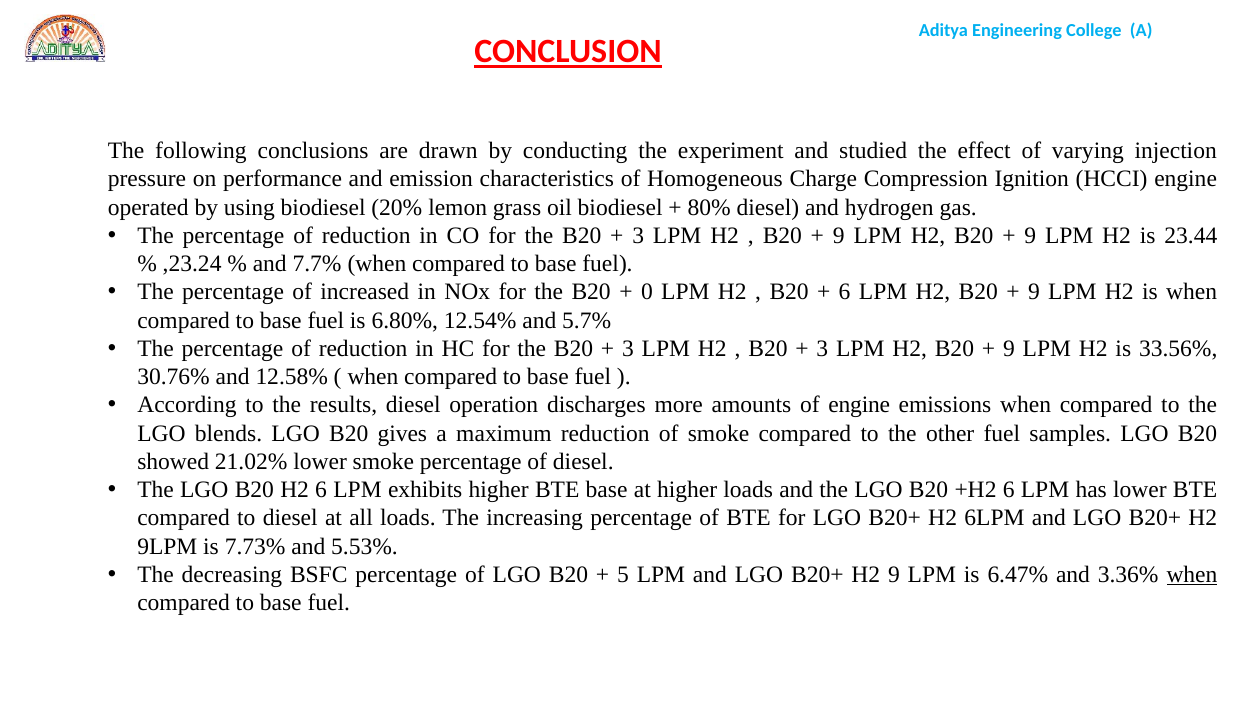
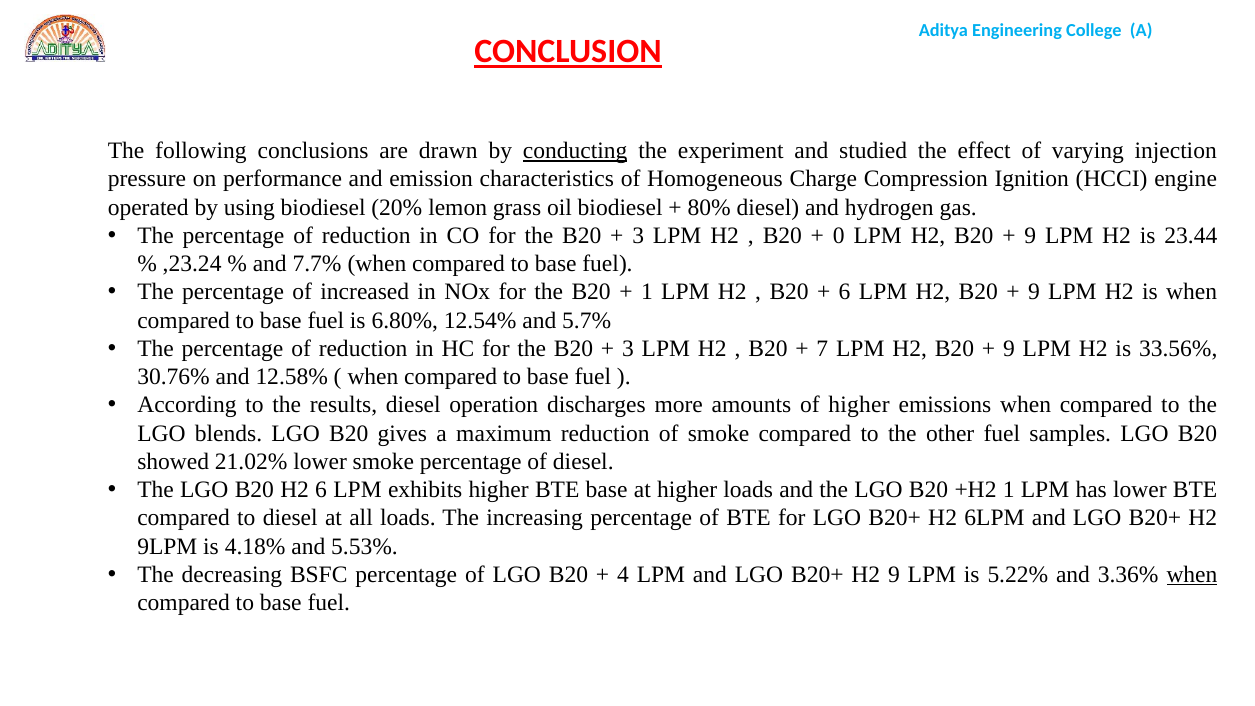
conducting underline: none -> present (575, 151)
9: 9 -> 0 (839, 236)
0: 0 -> 1 (647, 292)
3: 3 -> 7 (822, 349)
of engine: engine -> higher (859, 405)
+H2 6: 6 -> 1 (1009, 490)
7.73%: 7.73% -> 4.18% (255, 546)
5: 5 -> 4 (623, 575)
6.47%: 6.47% -> 5.22% (1018, 575)
